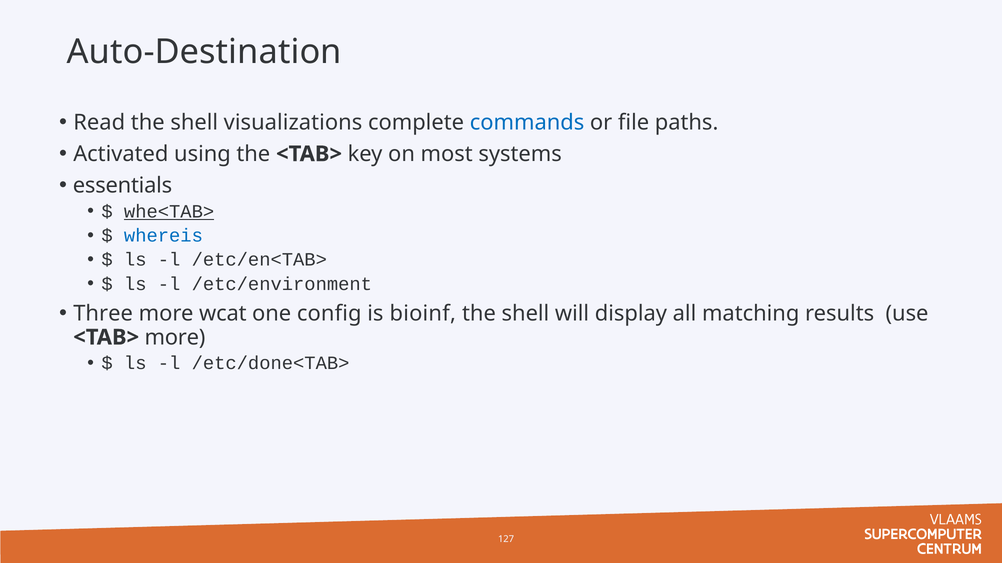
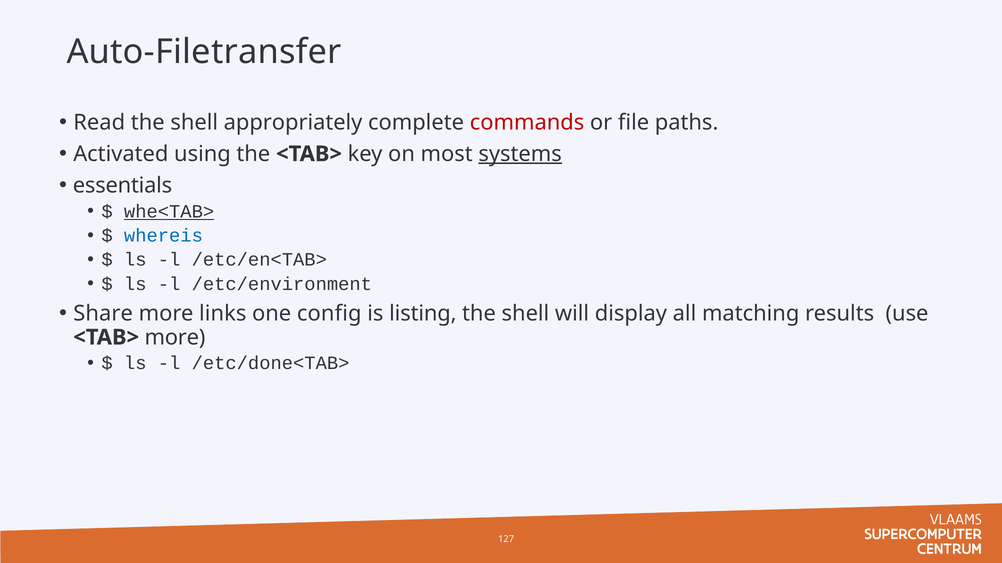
Auto-Destination: Auto-Destination -> Auto-Filetransfer (204, 52)
visualizations: visualizations -> appropriately (293, 123)
commands colour: blue -> red (527, 123)
systems underline: none -> present (520, 154)
Three: Three -> Share (103, 314)
wcat: wcat -> links (223, 314)
bioinf: bioinf -> listing (423, 314)
